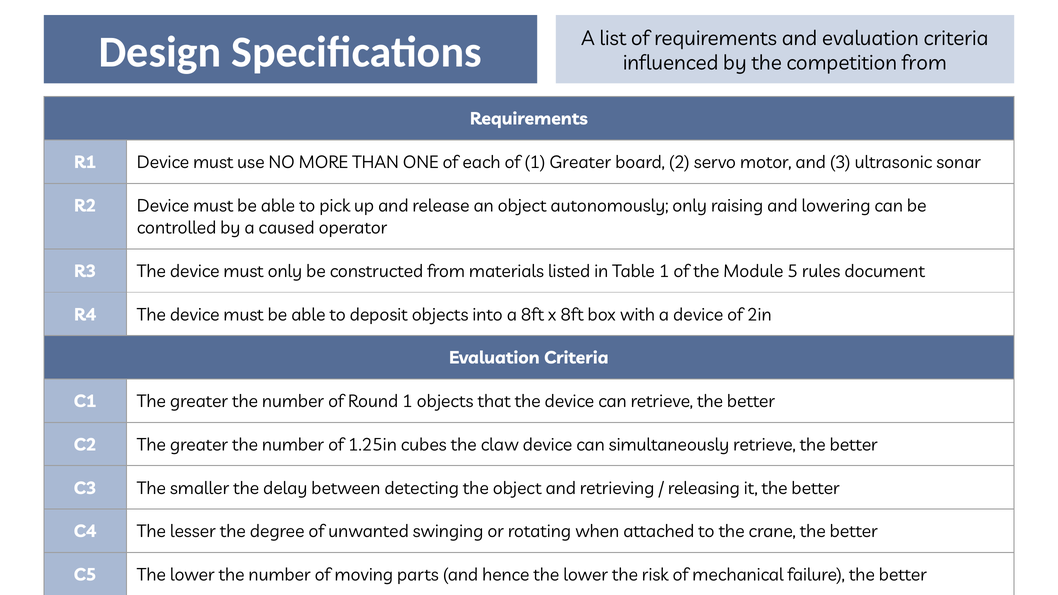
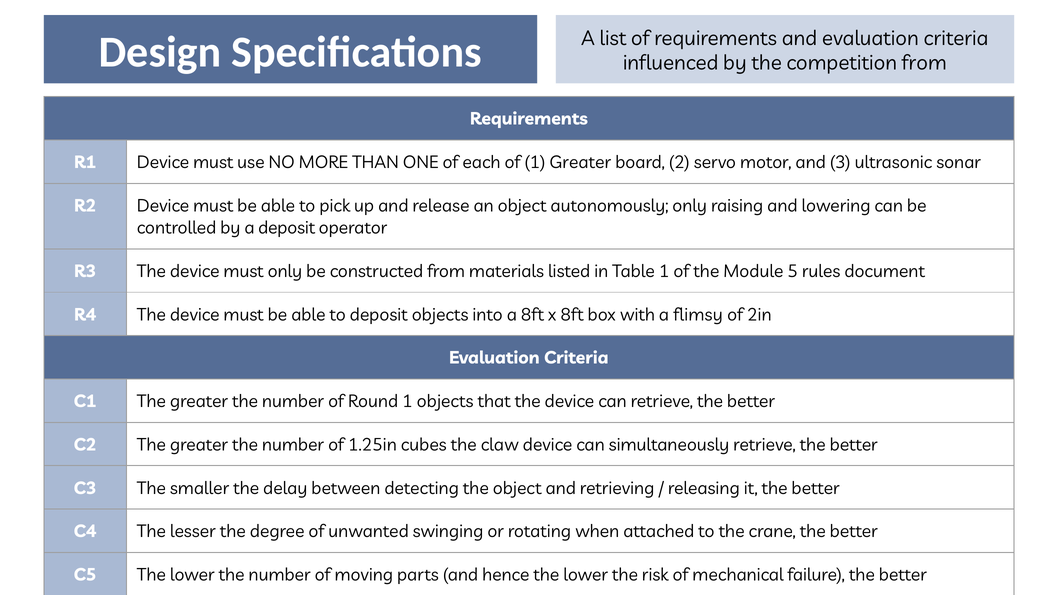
a caused: caused -> deposit (287, 228)
a device: device -> flimsy (698, 315)
